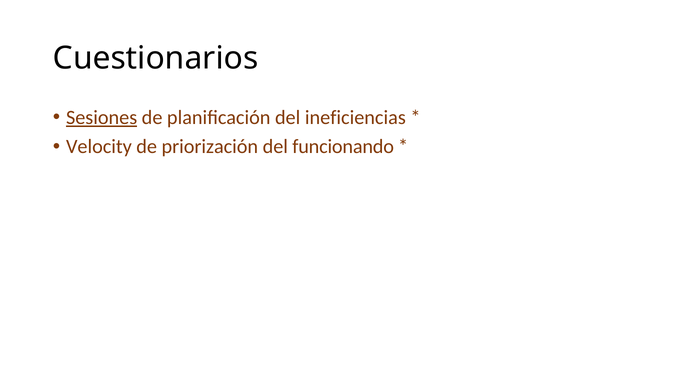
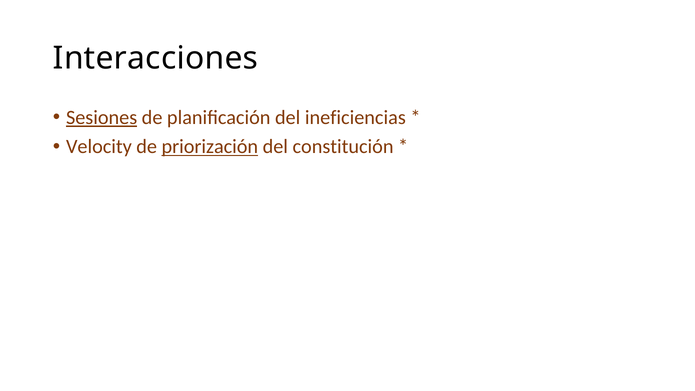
Cuestionarios: Cuestionarios -> Interacciones (155, 58)
priorización underline: none -> present (210, 147)
funcionando: funcionando -> constitución (343, 147)
